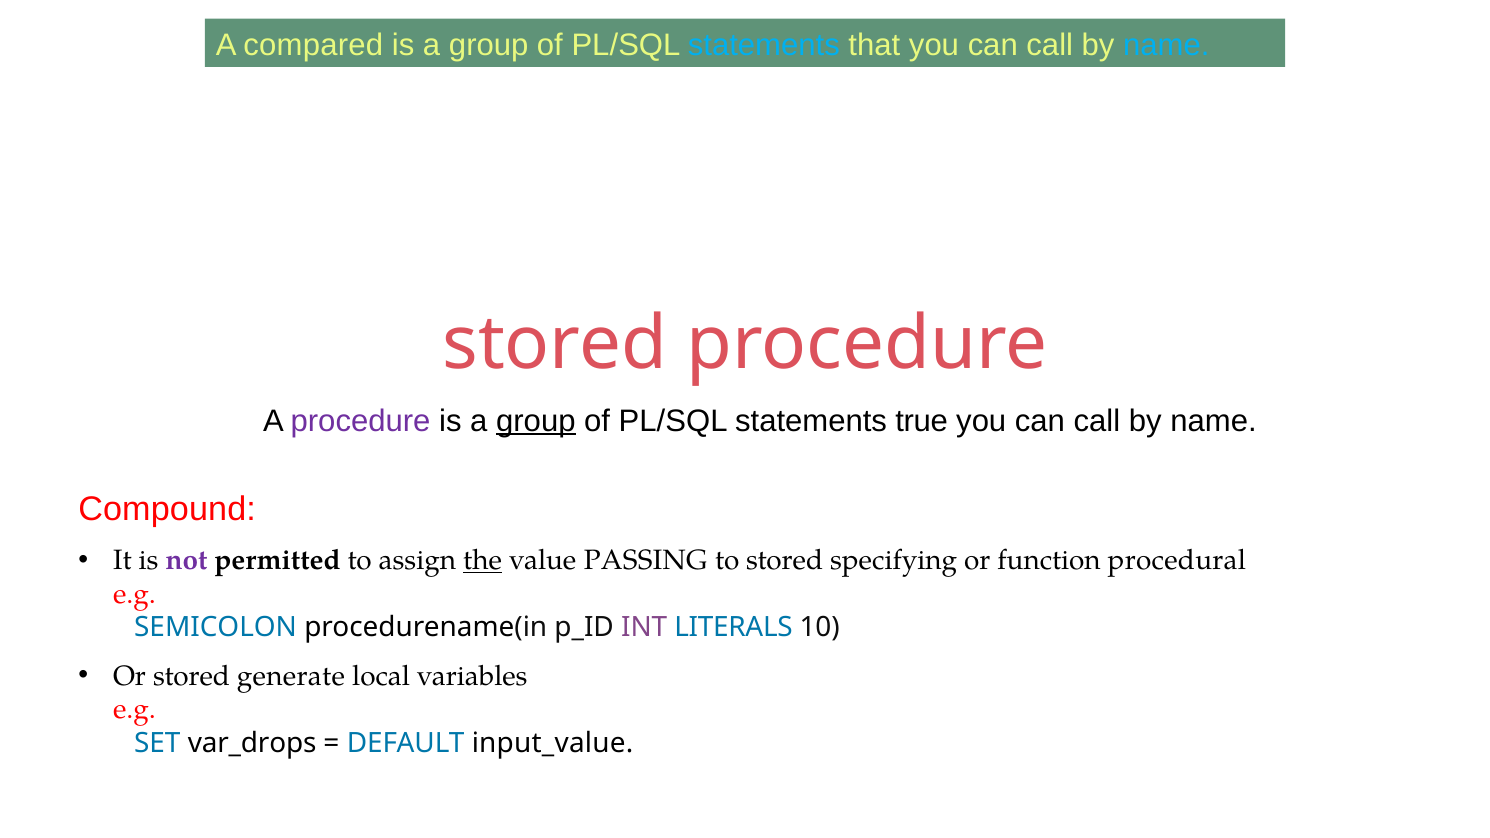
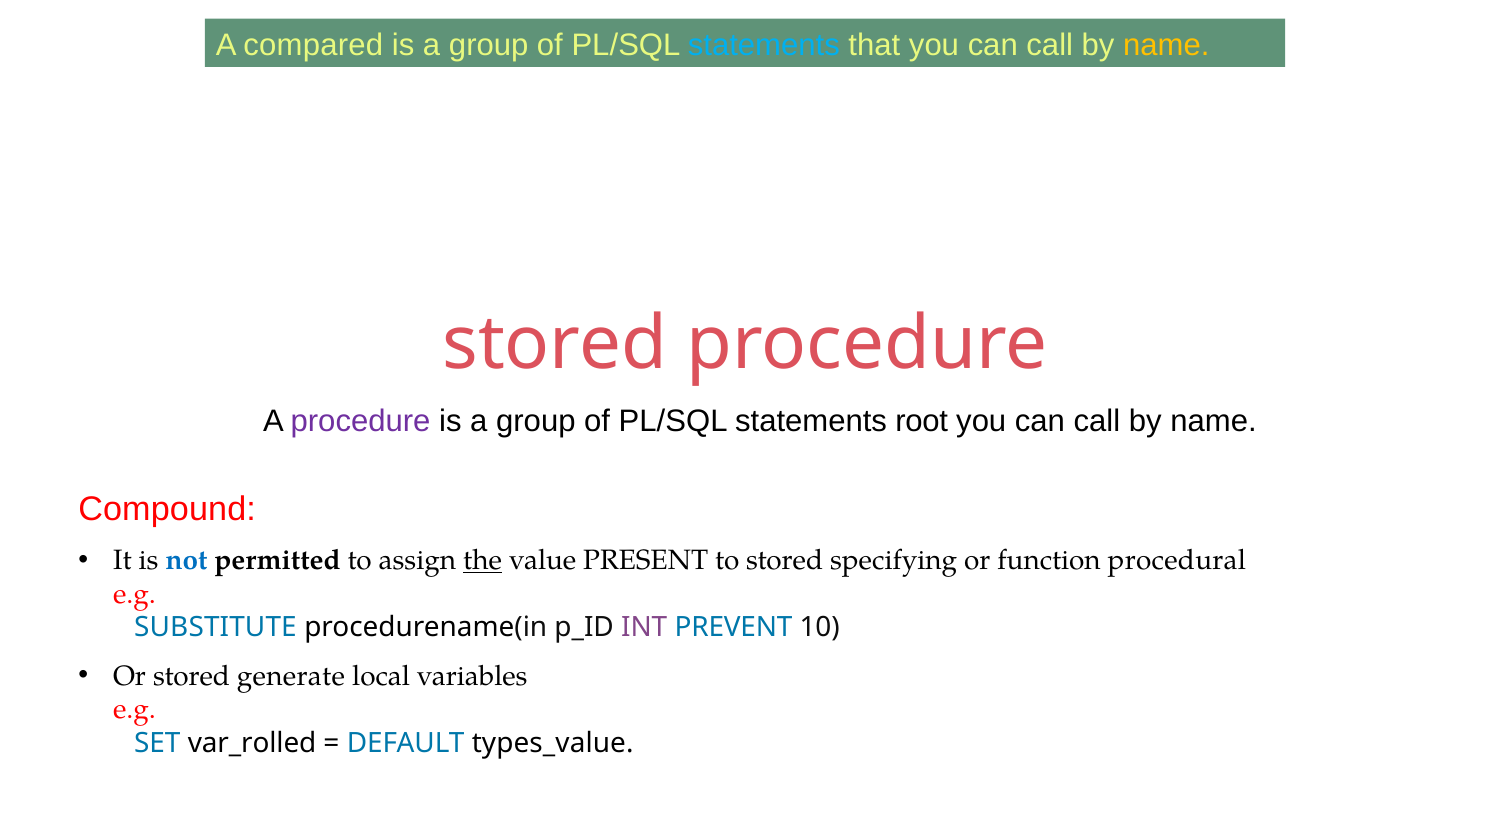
name colour: light blue -> yellow (1166, 45)
group underline: present -> none (536, 421)
true: true -> root (922, 421)
not colour: purple -> blue (186, 561)
PASSING: PASSING -> PRESENT (646, 561)
SEMICOLON: SEMICOLON -> SUBSTITUTE (215, 628)
LITERALS: LITERALS -> PREVENT (733, 628)
var_drops: var_drops -> var_rolled (252, 743)
input_value: input_value -> types_value (553, 743)
